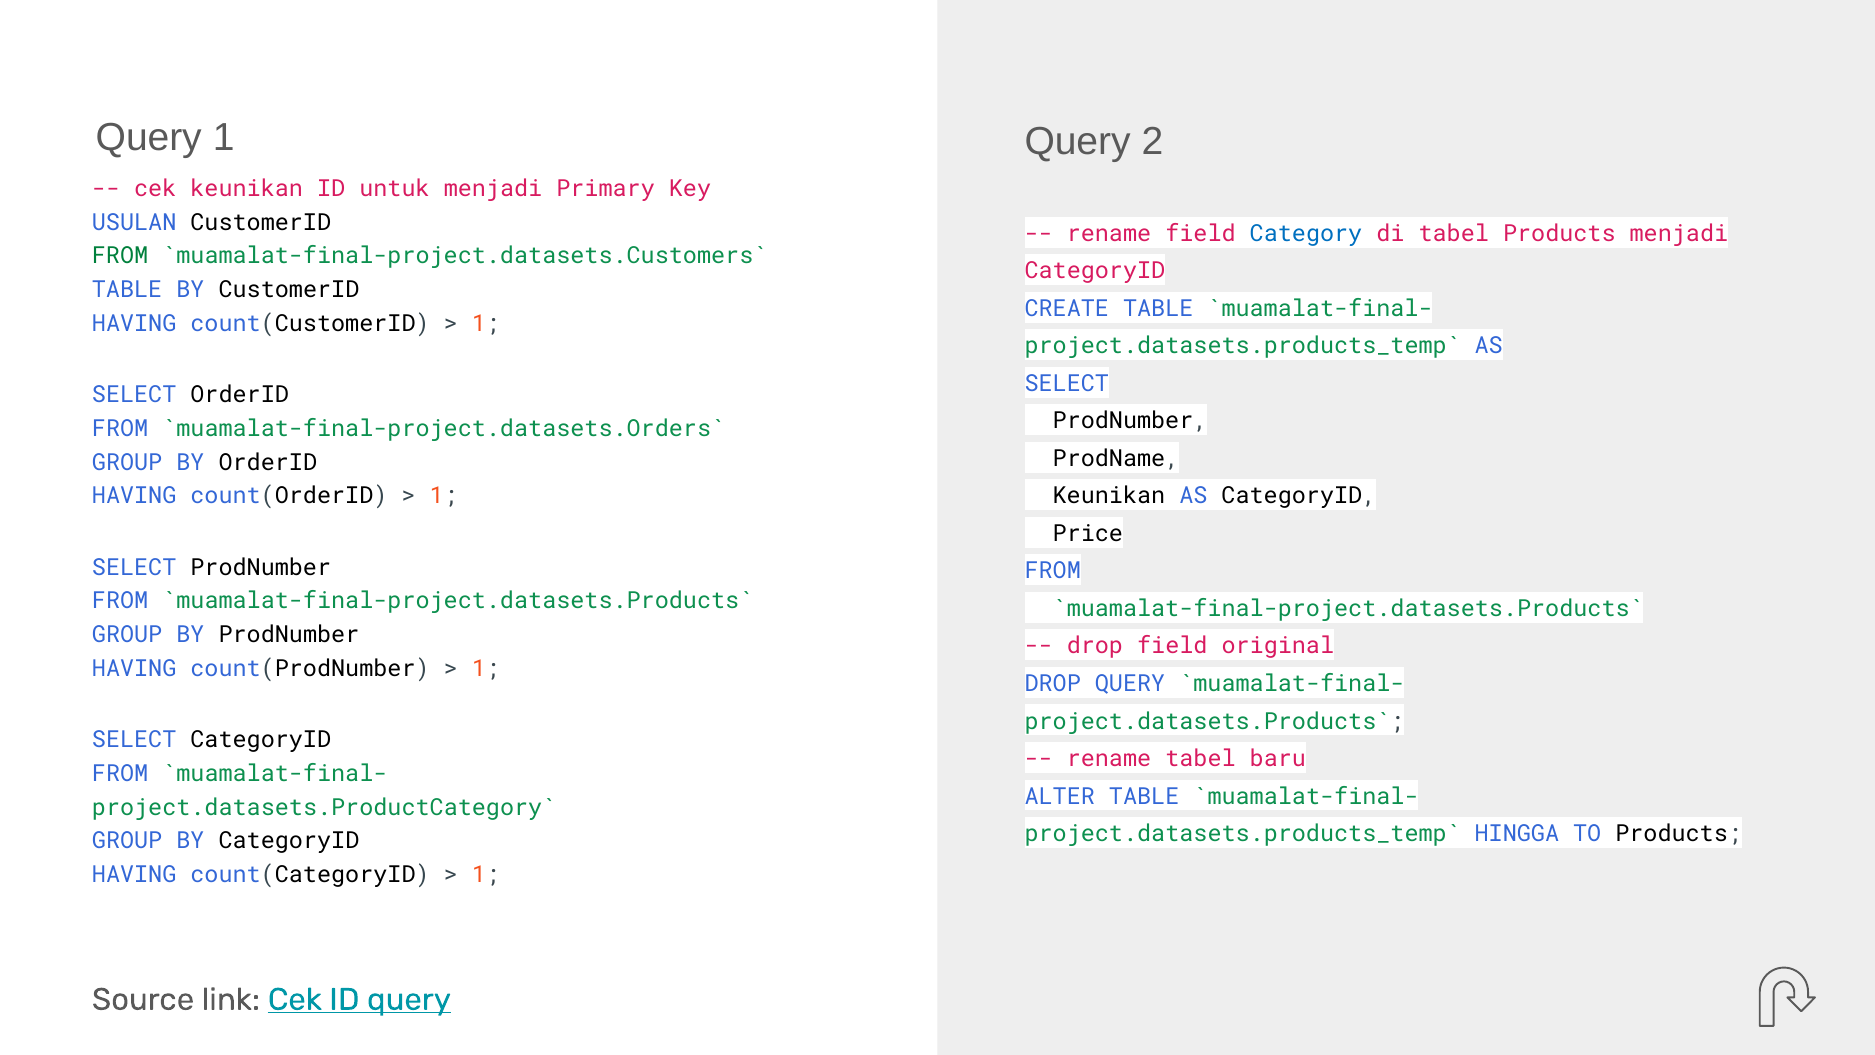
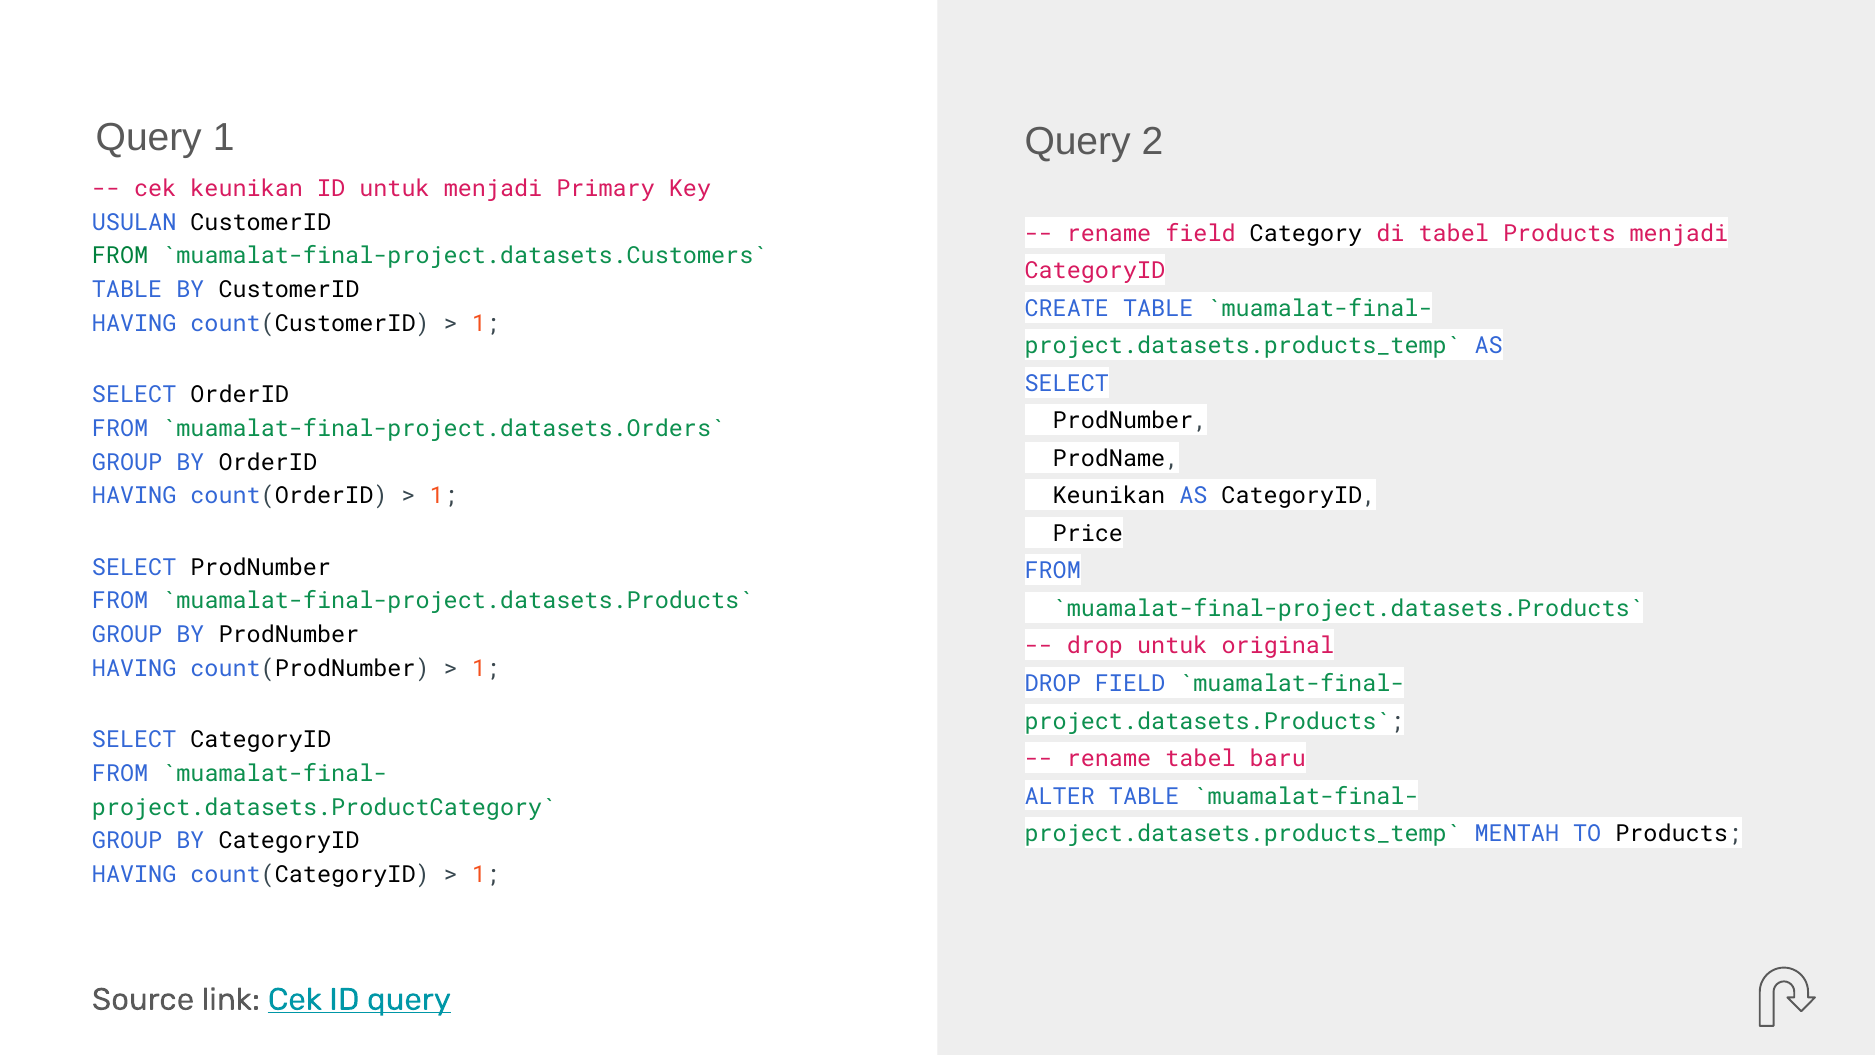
Category colour: blue -> black (1306, 234)
drop field: field -> untuk (1172, 646)
DROP QUERY: QUERY -> FIELD (1130, 684)
HINGGA: HINGGA -> MENTAH (1517, 834)
